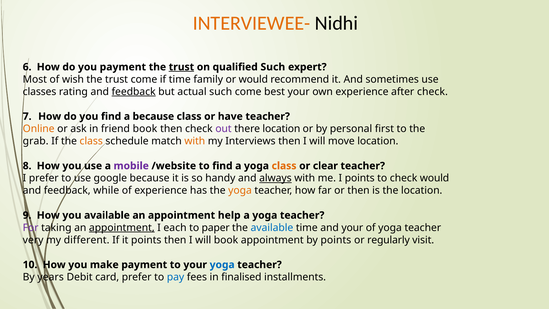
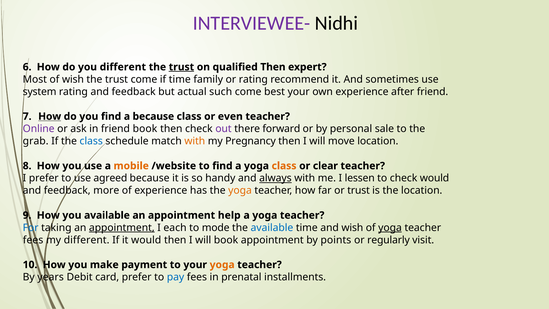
INTERVIEWEE- colour: orange -> purple (252, 23)
you payment: payment -> different (123, 67)
qualified Such: Such -> Then (273, 67)
or would: would -> rating (253, 79)
classes: classes -> system (40, 92)
feedback underline: present -> none (134, 92)
after check: check -> friend (433, 92)
How underline: none -> present (50, 116)
have: have -> even (230, 116)
Online colour: orange -> purple (39, 129)
there location: location -> forward (281, 129)
first: first -> sale (384, 129)
class colour: orange -> blue (91, 141)
Interviews: Interviews -> Pregnancy (251, 141)
mobile colour: purple -> orange (131, 166)
google: google -> agreed (110, 178)
I points: points -> lessen (360, 178)
while: while -> more (106, 190)
or then: then -> trust (359, 190)
For colour: purple -> blue (31, 228)
paper: paper -> mode (216, 228)
and your: your -> wish (352, 228)
yoga underline: none -> present (390, 228)
very: very -> fees (33, 240)
it points: points -> would (146, 240)
yoga colour: blue -> orange (222, 265)
finalised: finalised -> prenatal (241, 277)
